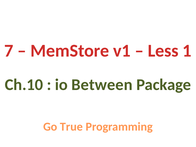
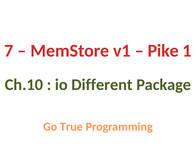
Less: Less -> Pike (163, 51)
Between: Between -> Different (102, 85)
